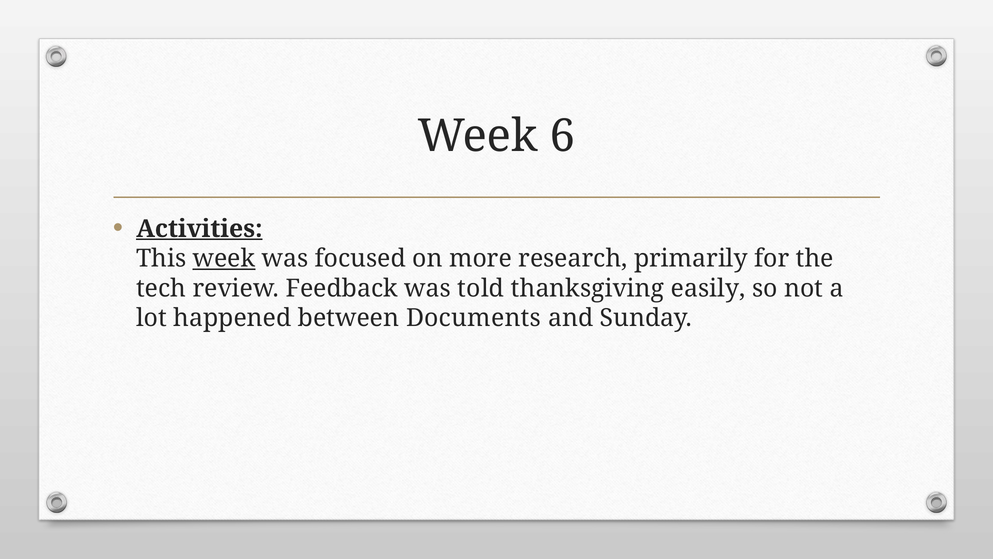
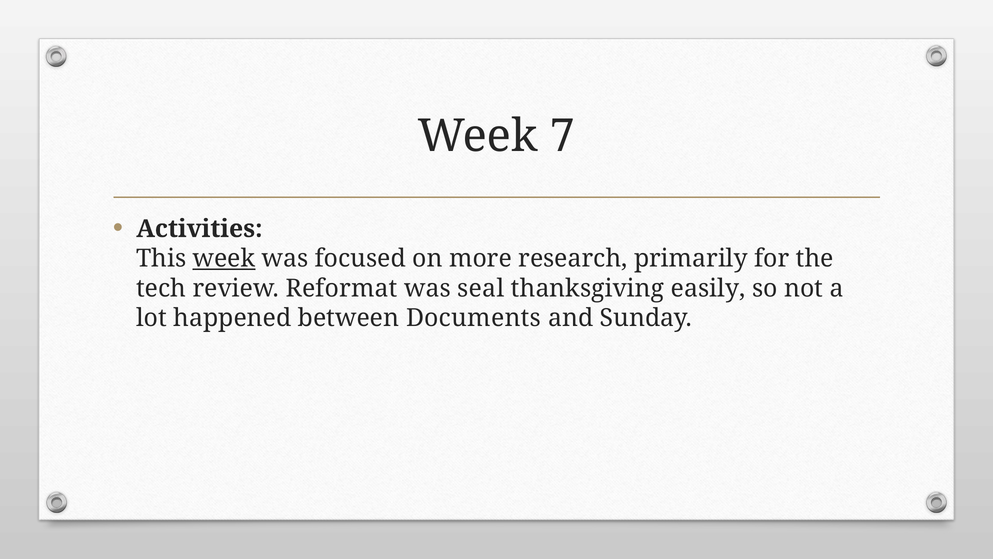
6: 6 -> 7 (562, 136)
Activities underline: present -> none (199, 229)
Feedback: Feedback -> Reformat (342, 288)
told: told -> seal (481, 288)
